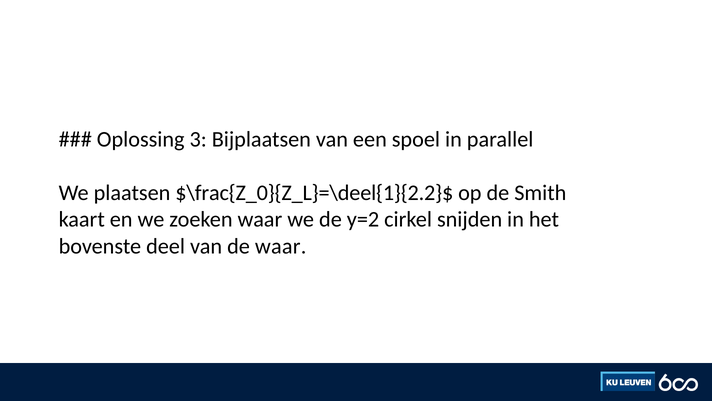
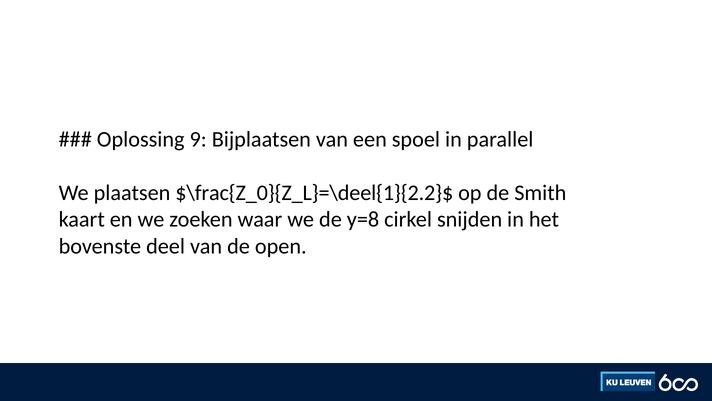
3: 3 -> 9 (198, 139)
y=2: y=2 -> y=8 (363, 219)
de waar: waar -> open (281, 246)
